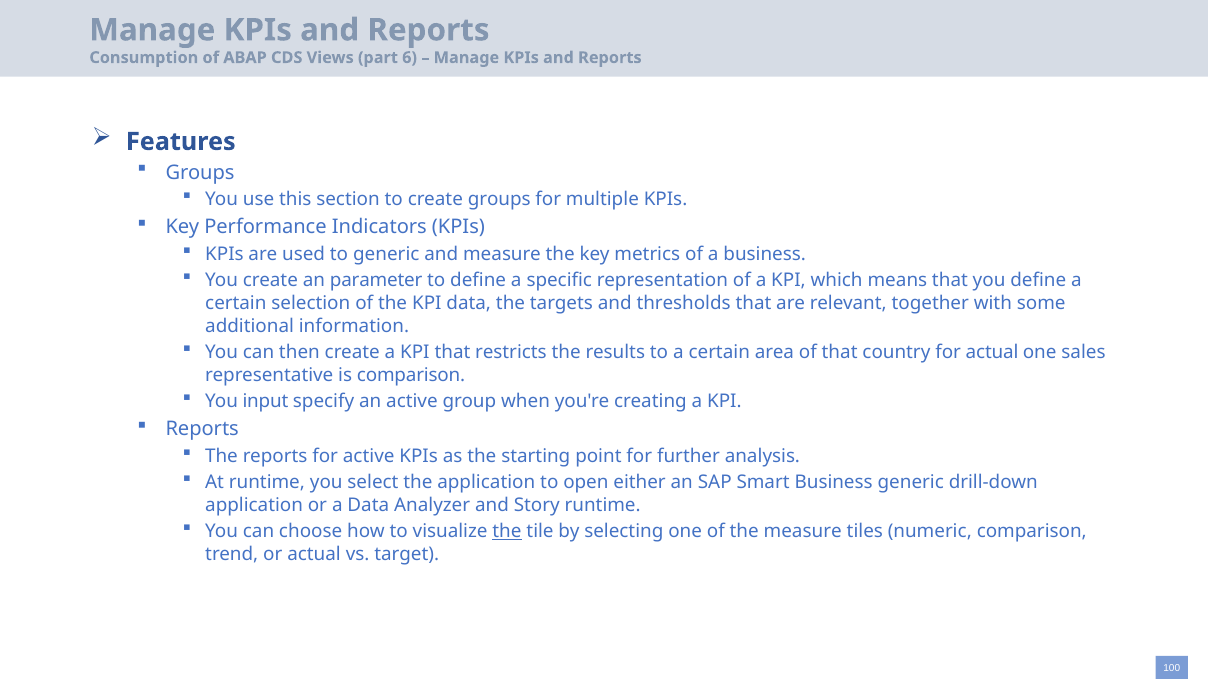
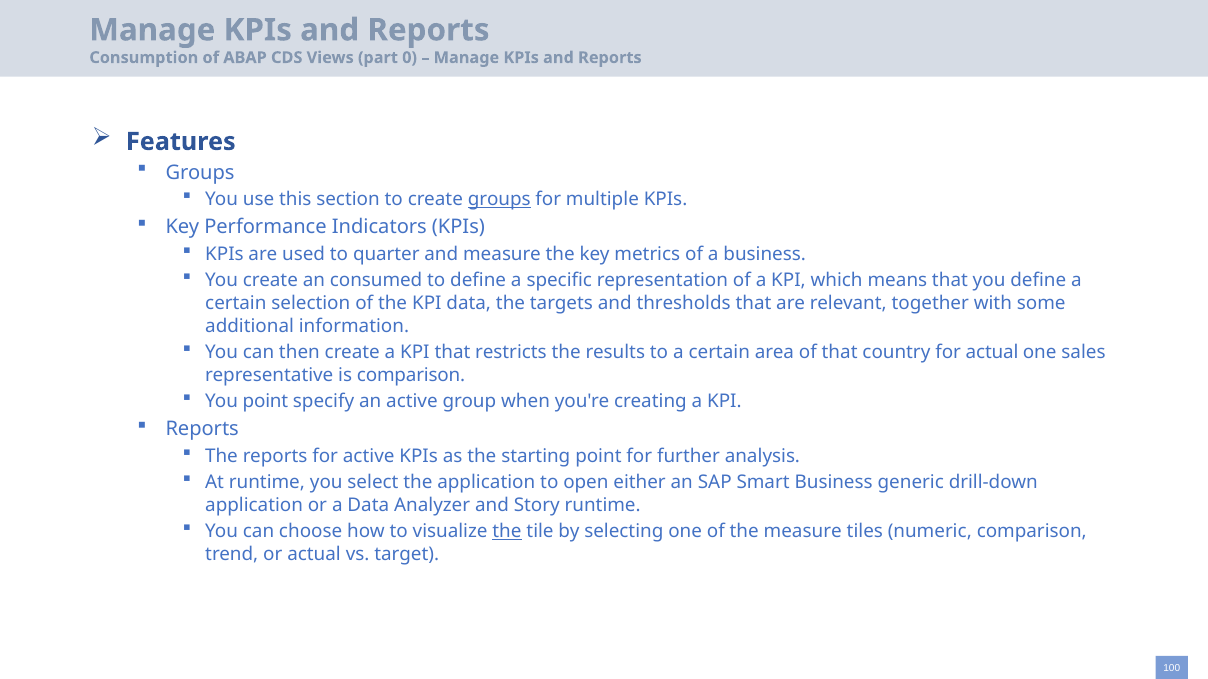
6: 6 -> 0 (410, 58)
groups underline: none -> present (499, 200)
to generic: generic -> quarter (386, 254)
parameter: parameter -> consumed (376, 281)
You input: input -> point (265, 402)
